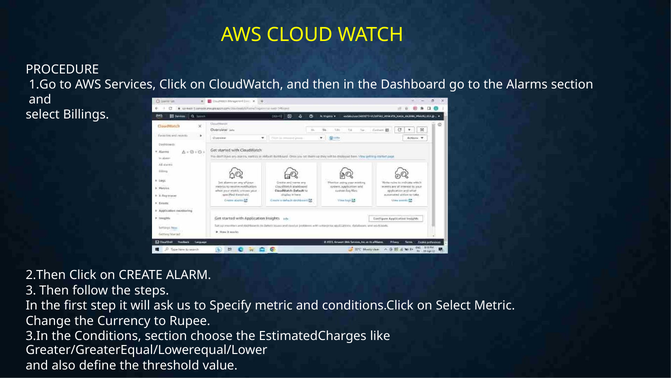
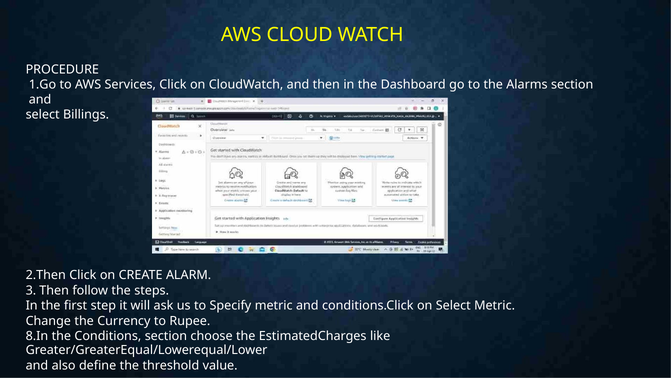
3.In: 3.In -> 8.In (37, 336)
